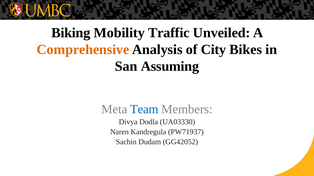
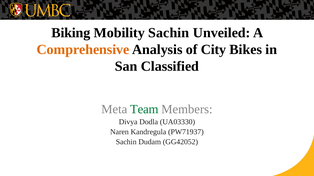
Mobility Traffic: Traffic -> Sachin (169, 33)
Assuming: Assuming -> Classified (170, 67)
Team colour: blue -> green (144, 109)
